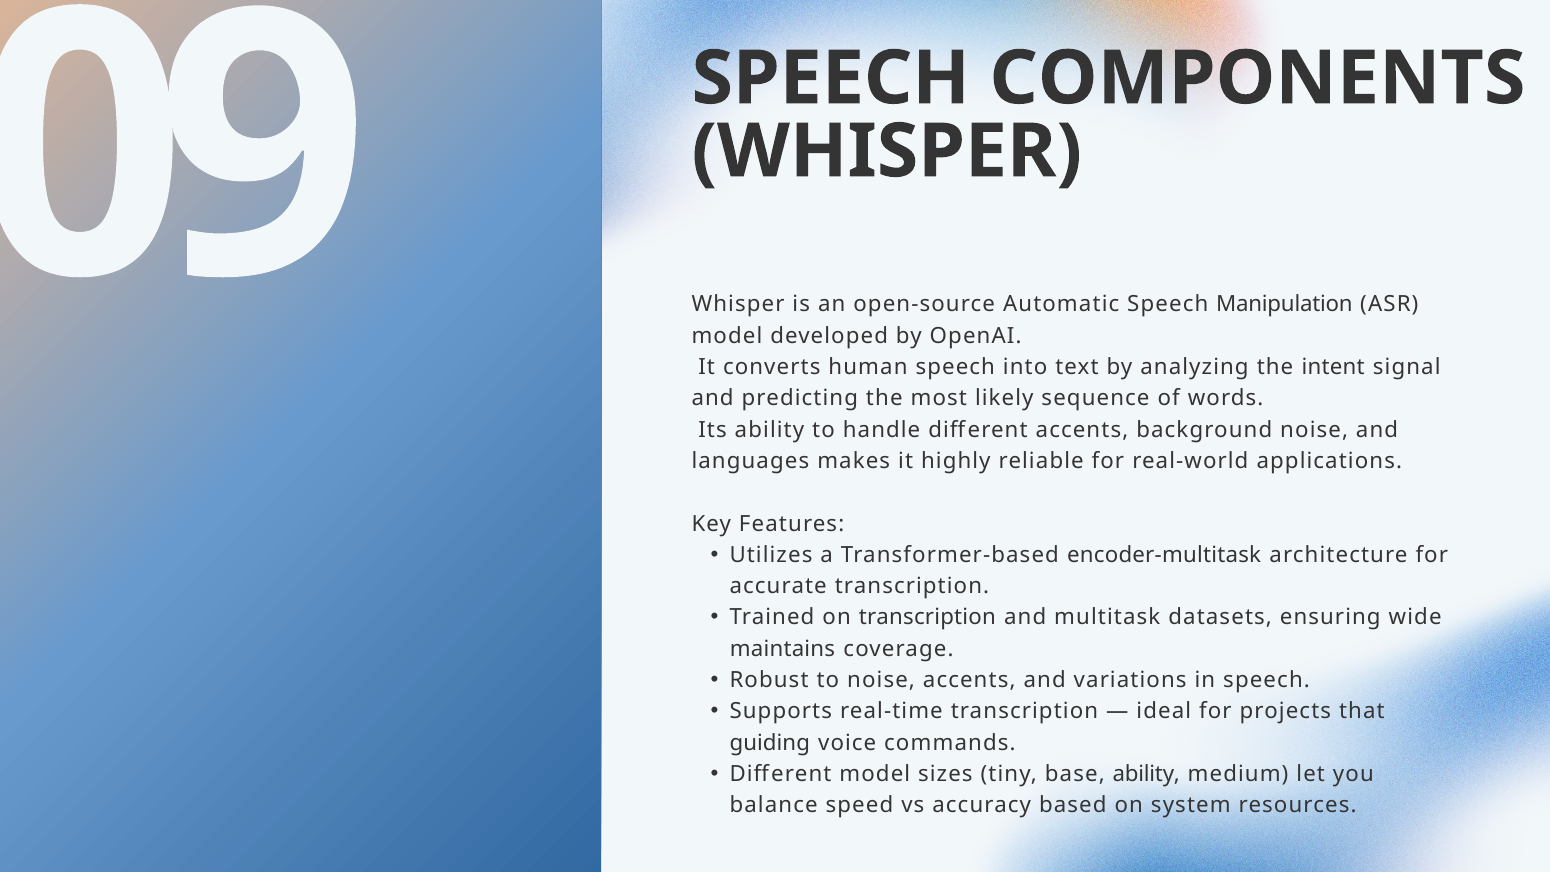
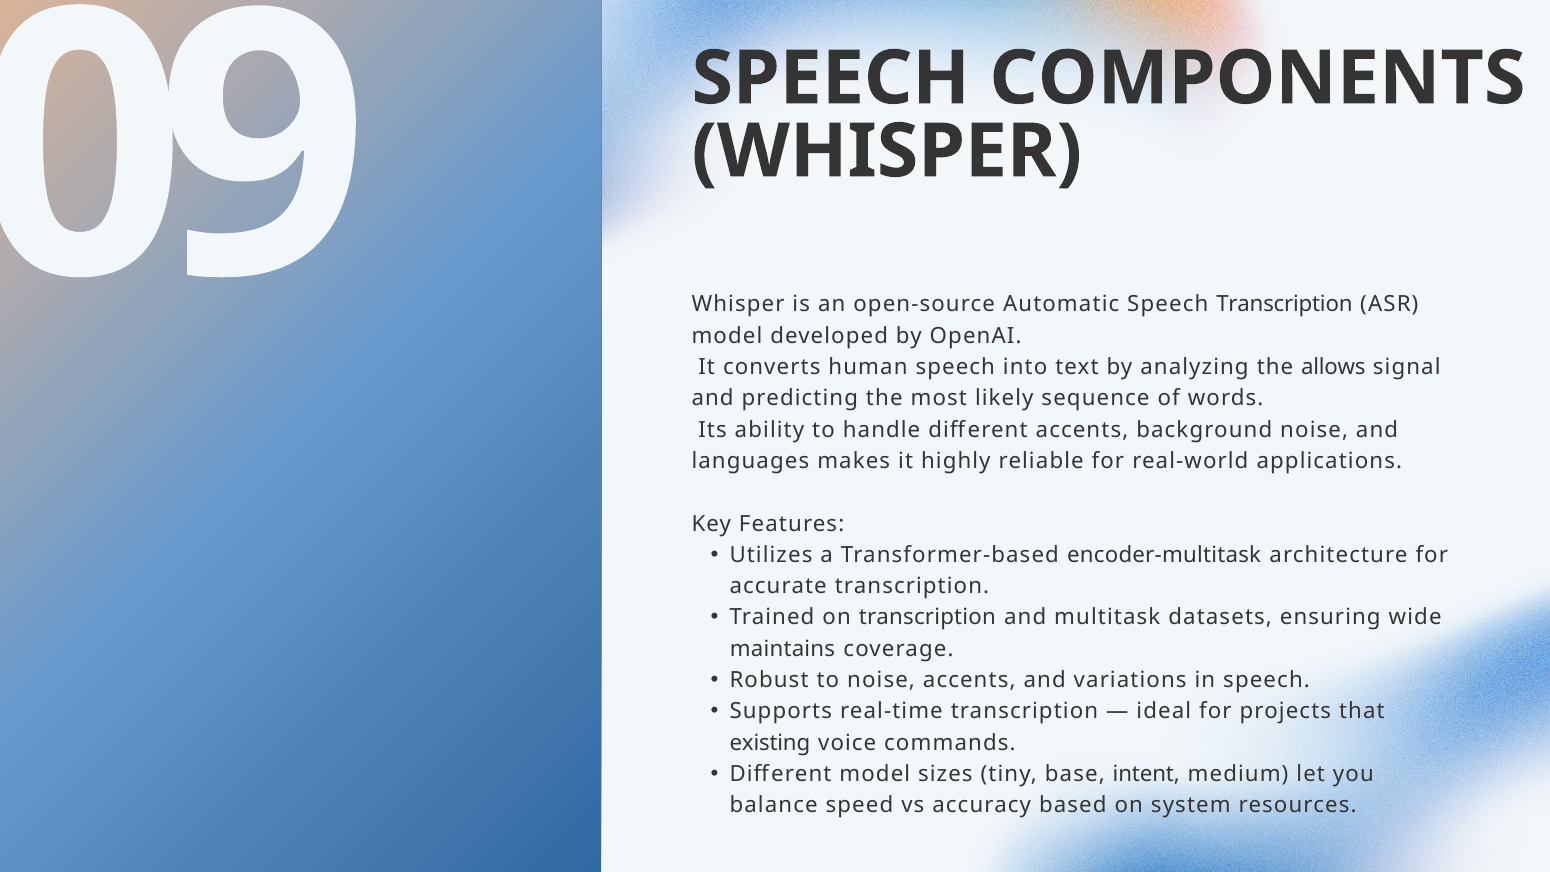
Speech Manipulation: Manipulation -> Transcription (1284, 304)
intent: intent -> allows (1333, 367)
guiding: guiding -> existing (770, 743)
base ability: ability -> intent (1146, 774)
